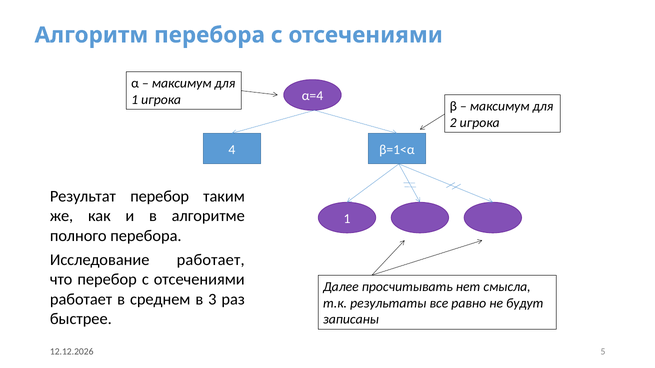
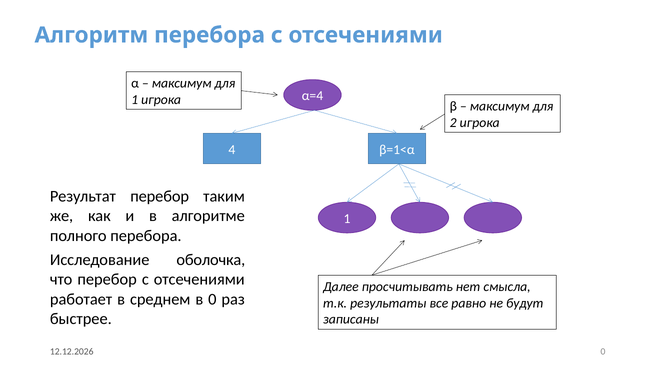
Исследование работает: работает -> оболочка (211, 260)
в 3: 3 -> 0 (212, 300)
5: 5 -> 0 (603, 352)
